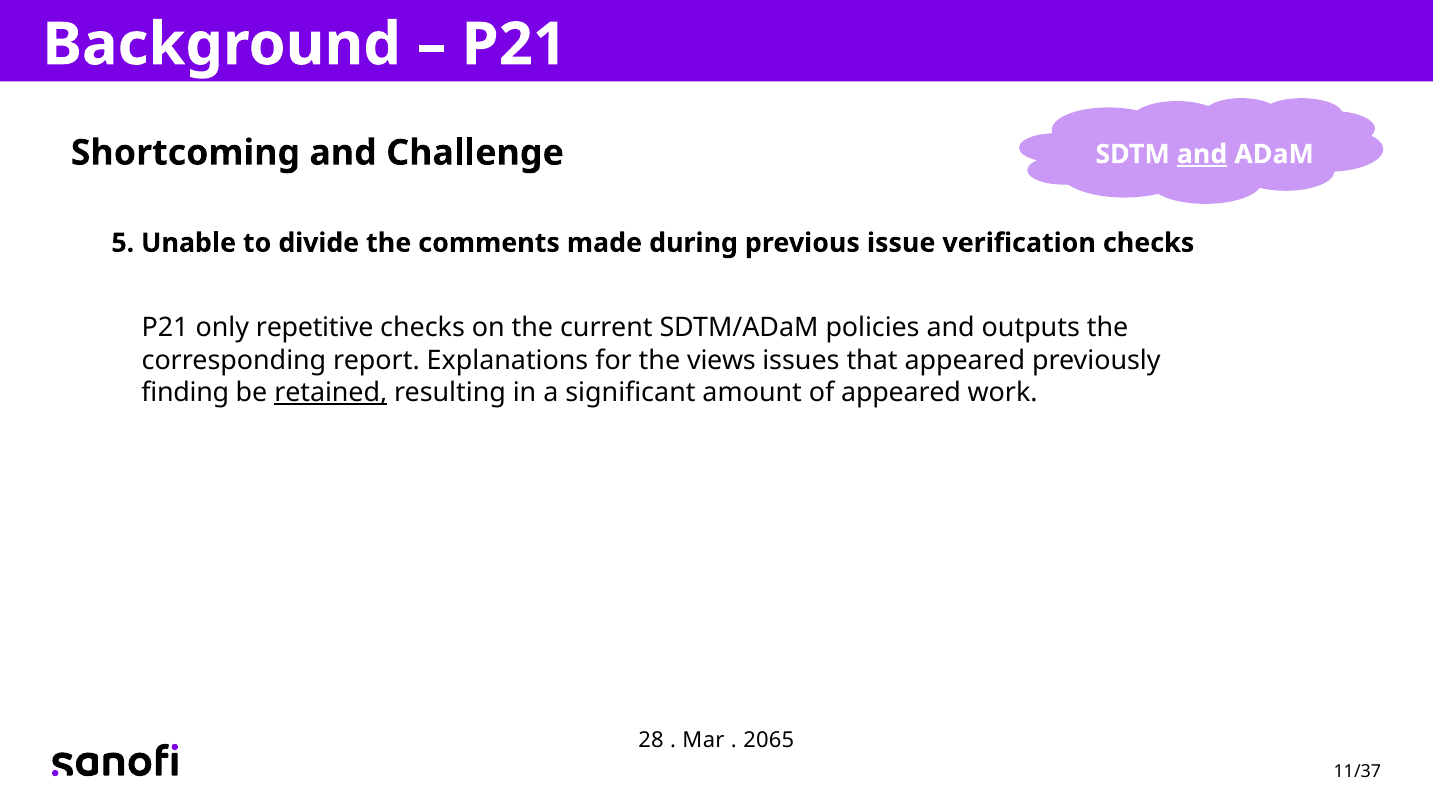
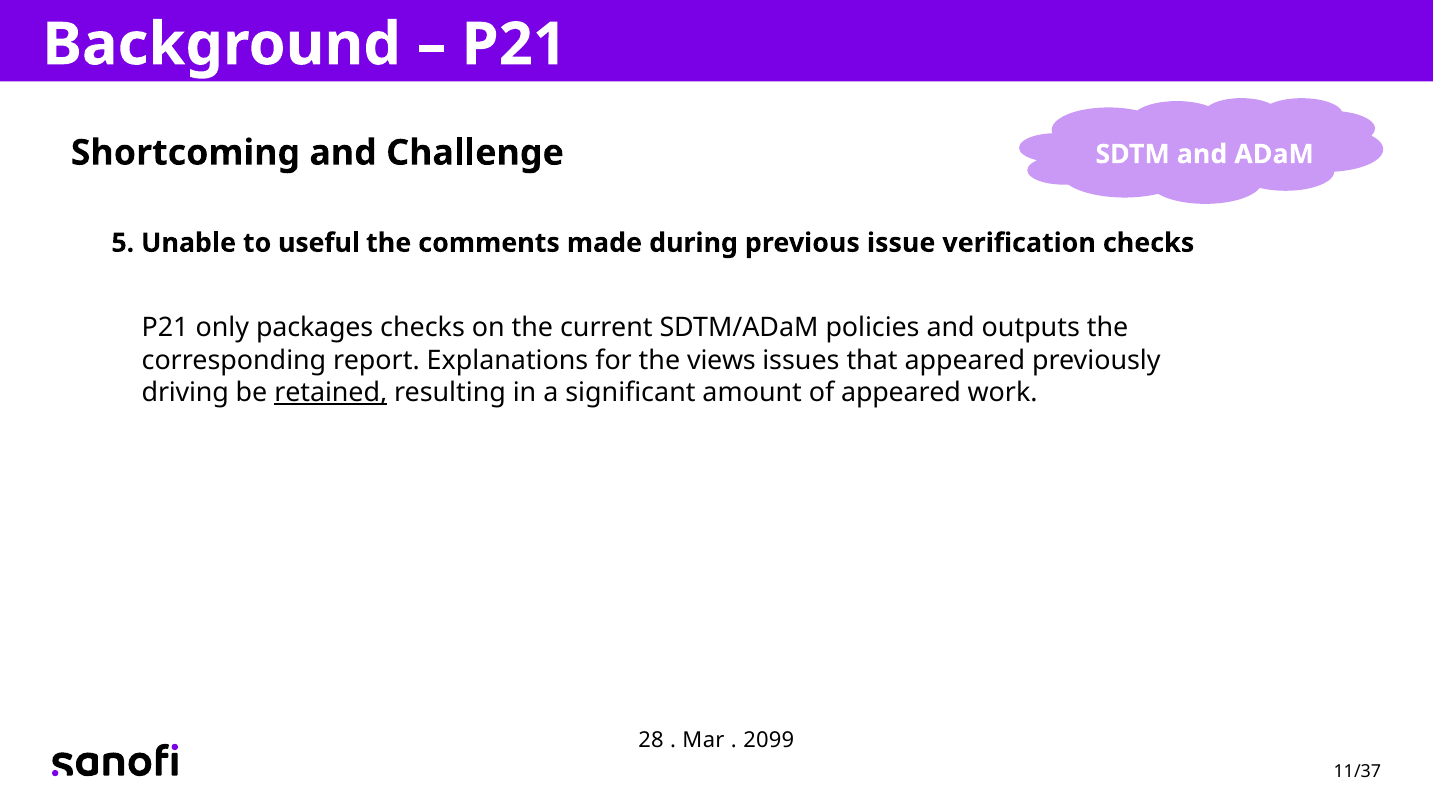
and underline: present -> none (1202, 154)
divide: divide -> useful (319, 243)
repetitive: repetitive -> packages (315, 328)
finding: finding -> driving (185, 393)
2065: 2065 -> 2099 (769, 741)
